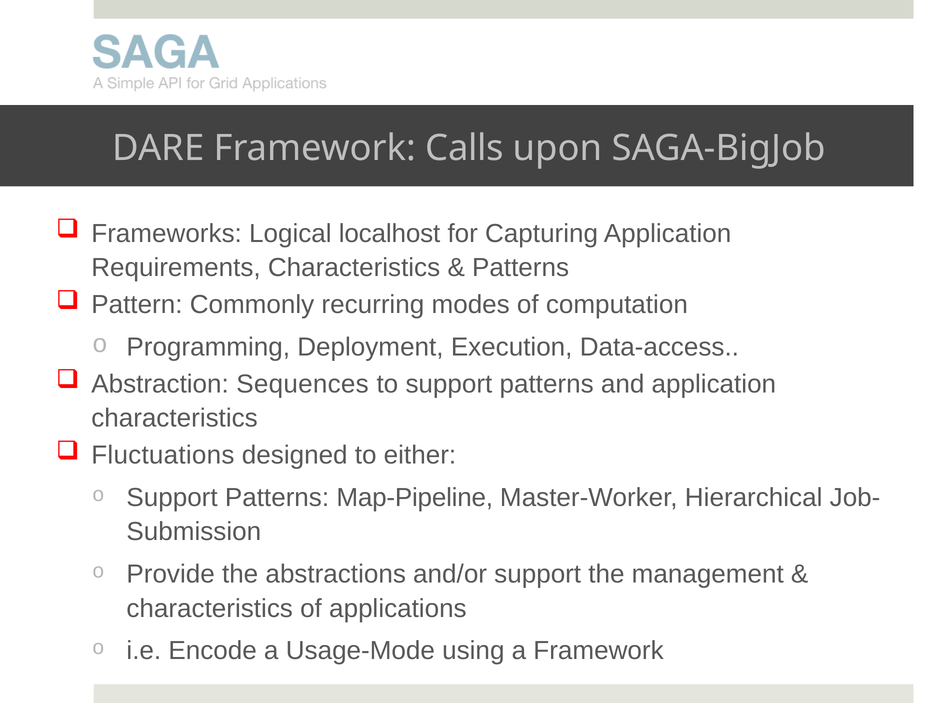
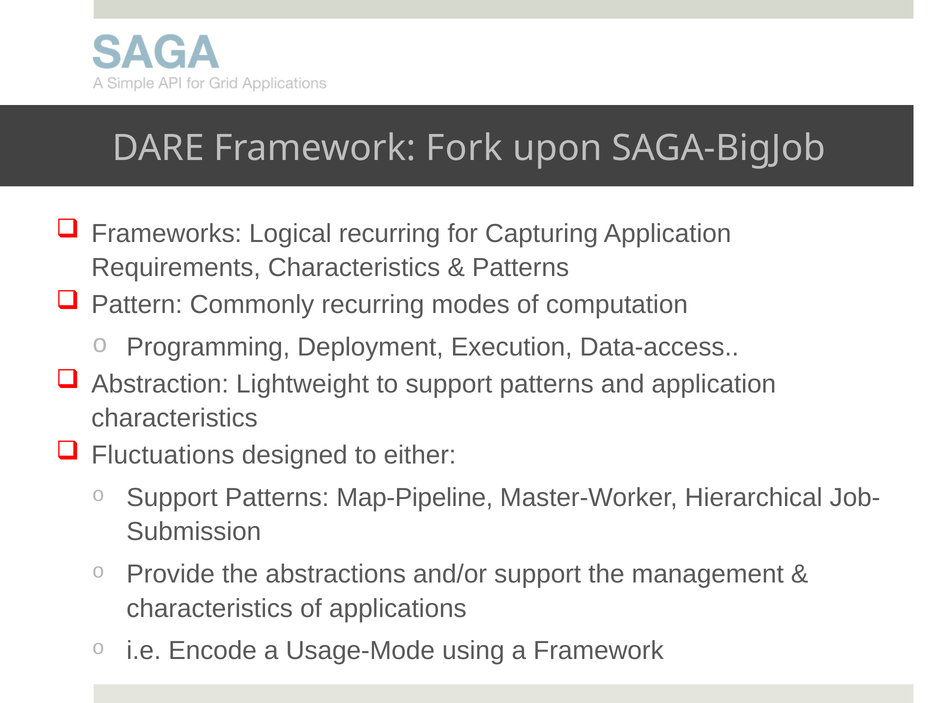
Calls: Calls -> Fork (464, 148)
Logical localhost: localhost -> recurring (390, 233)
Sequences: Sequences -> Lightweight (303, 384)
